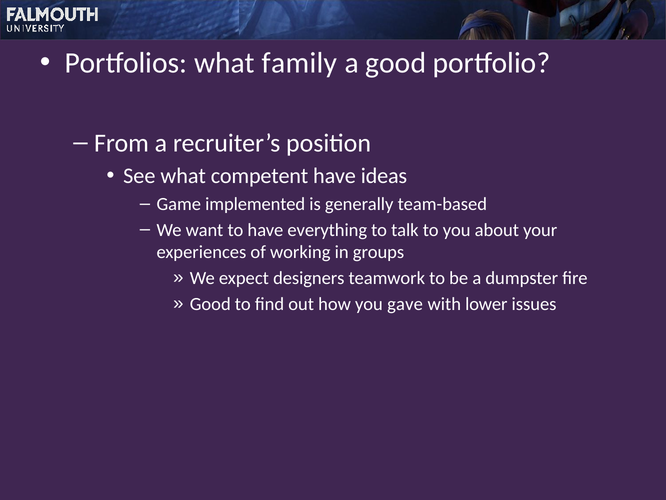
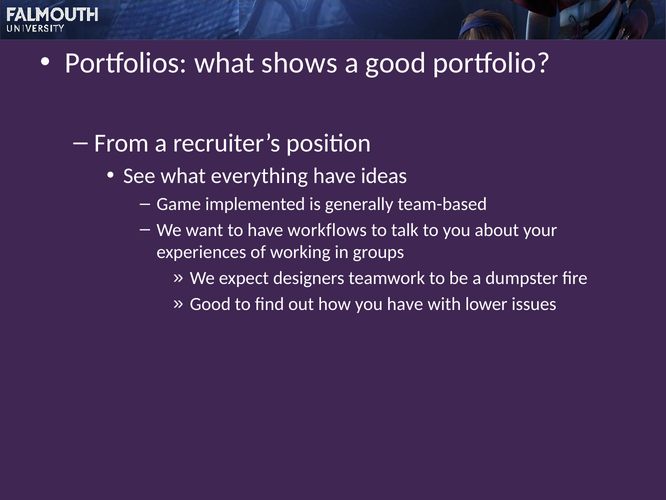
family: family -> shows (300, 63)
competent: competent -> everything (259, 176)
everything: everything -> workflows (327, 230)
you gave: gave -> have (405, 304)
